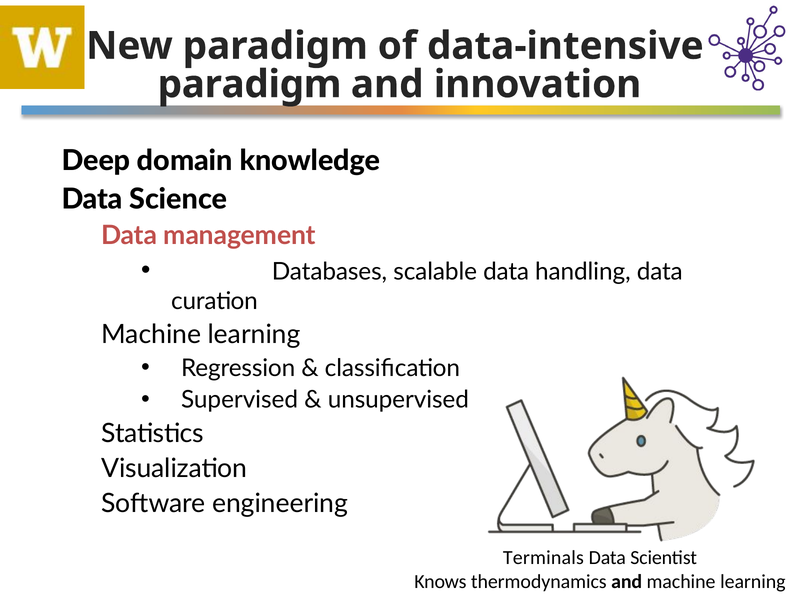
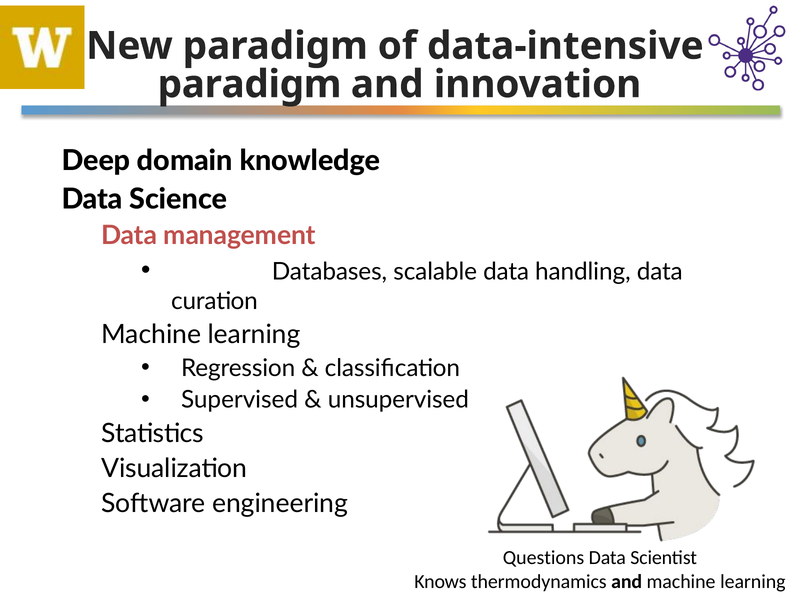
Terminals: Terminals -> Questions (544, 557)
